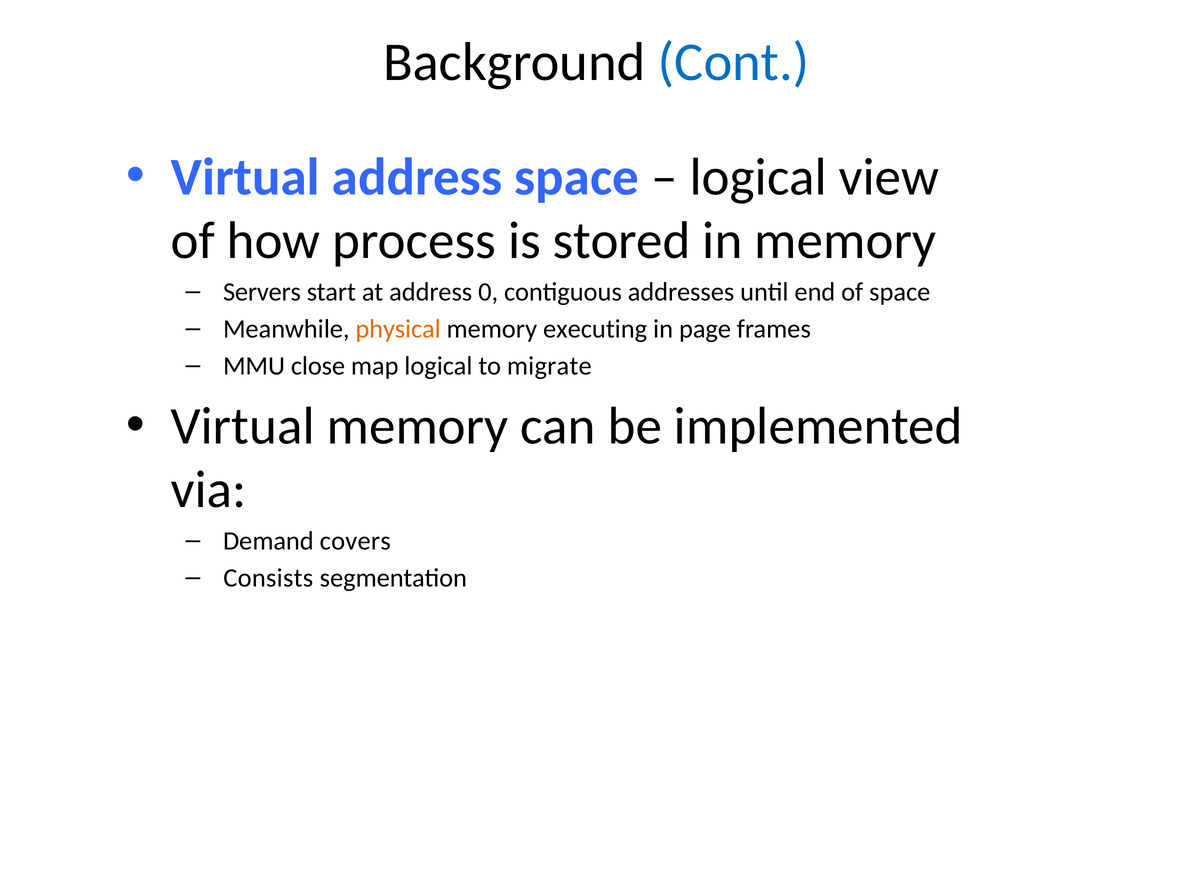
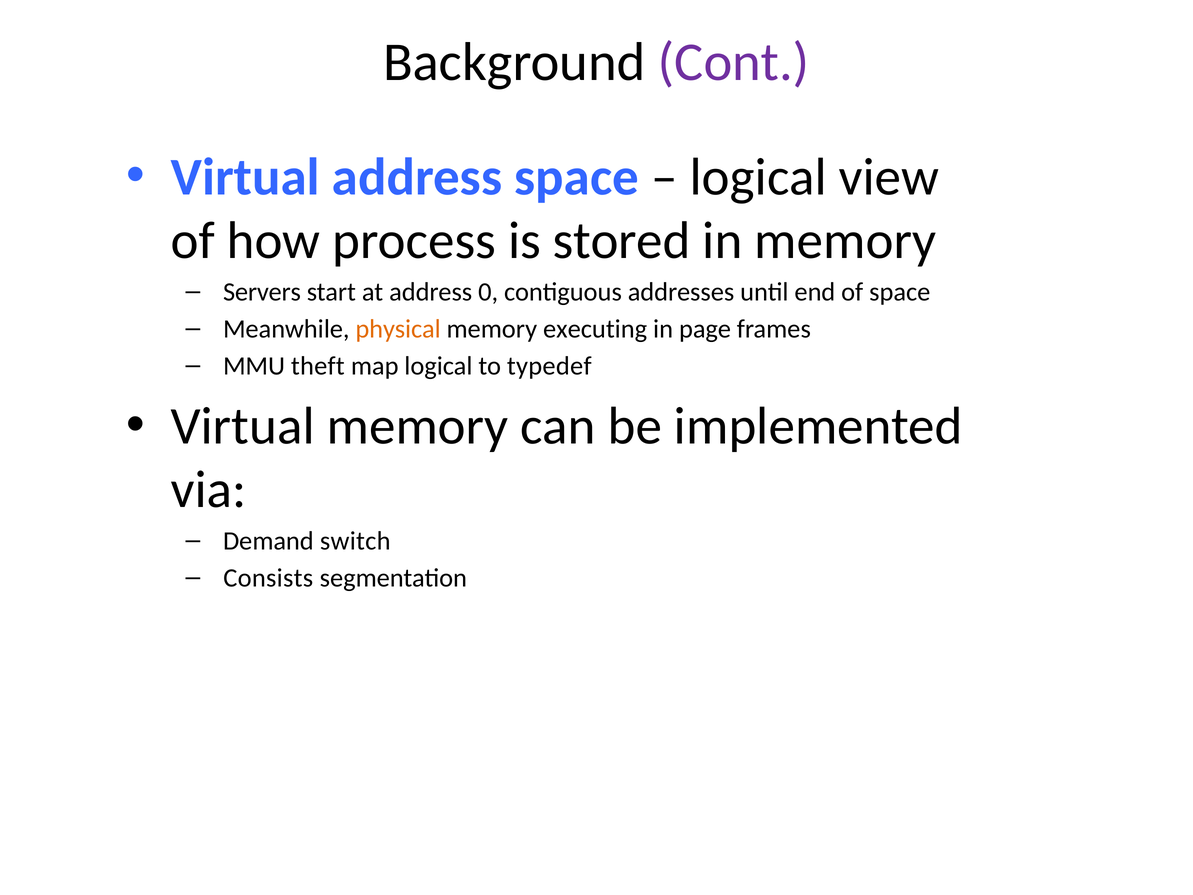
Cont colour: blue -> purple (734, 62)
close: close -> theft (318, 366)
migrate: migrate -> typedef (549, 366)
covers: covers -> switch (355, 541)
